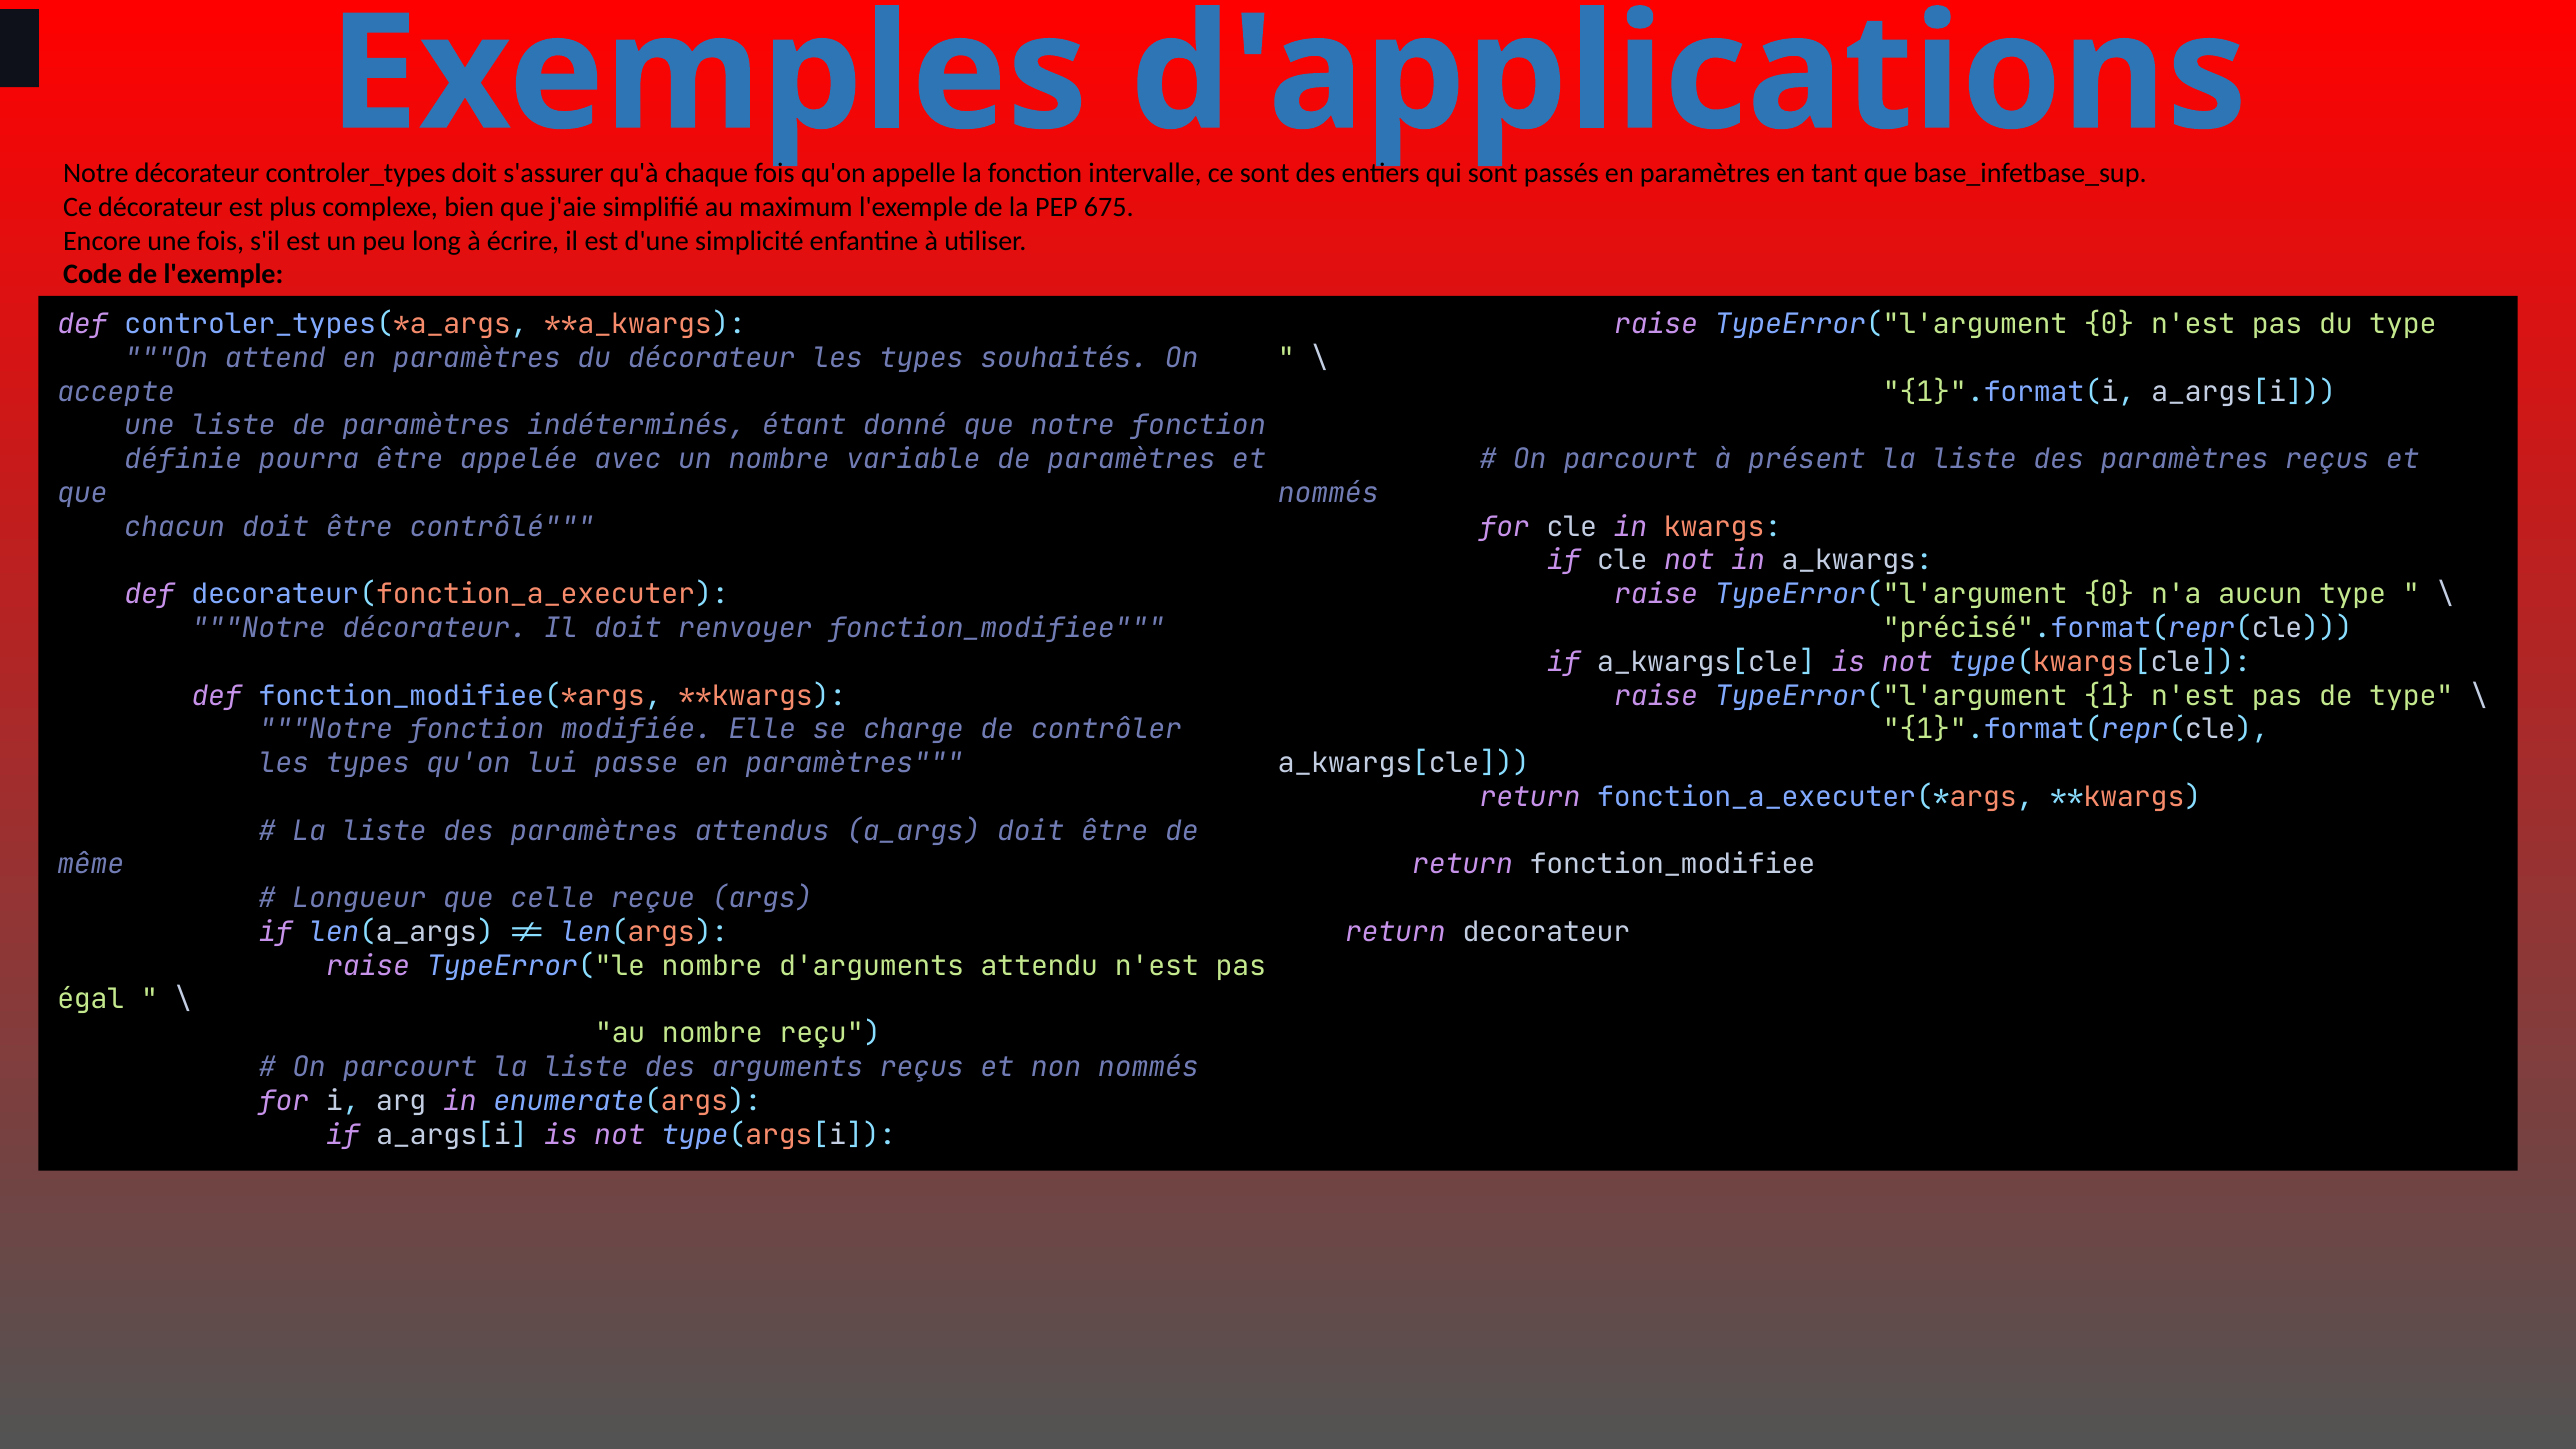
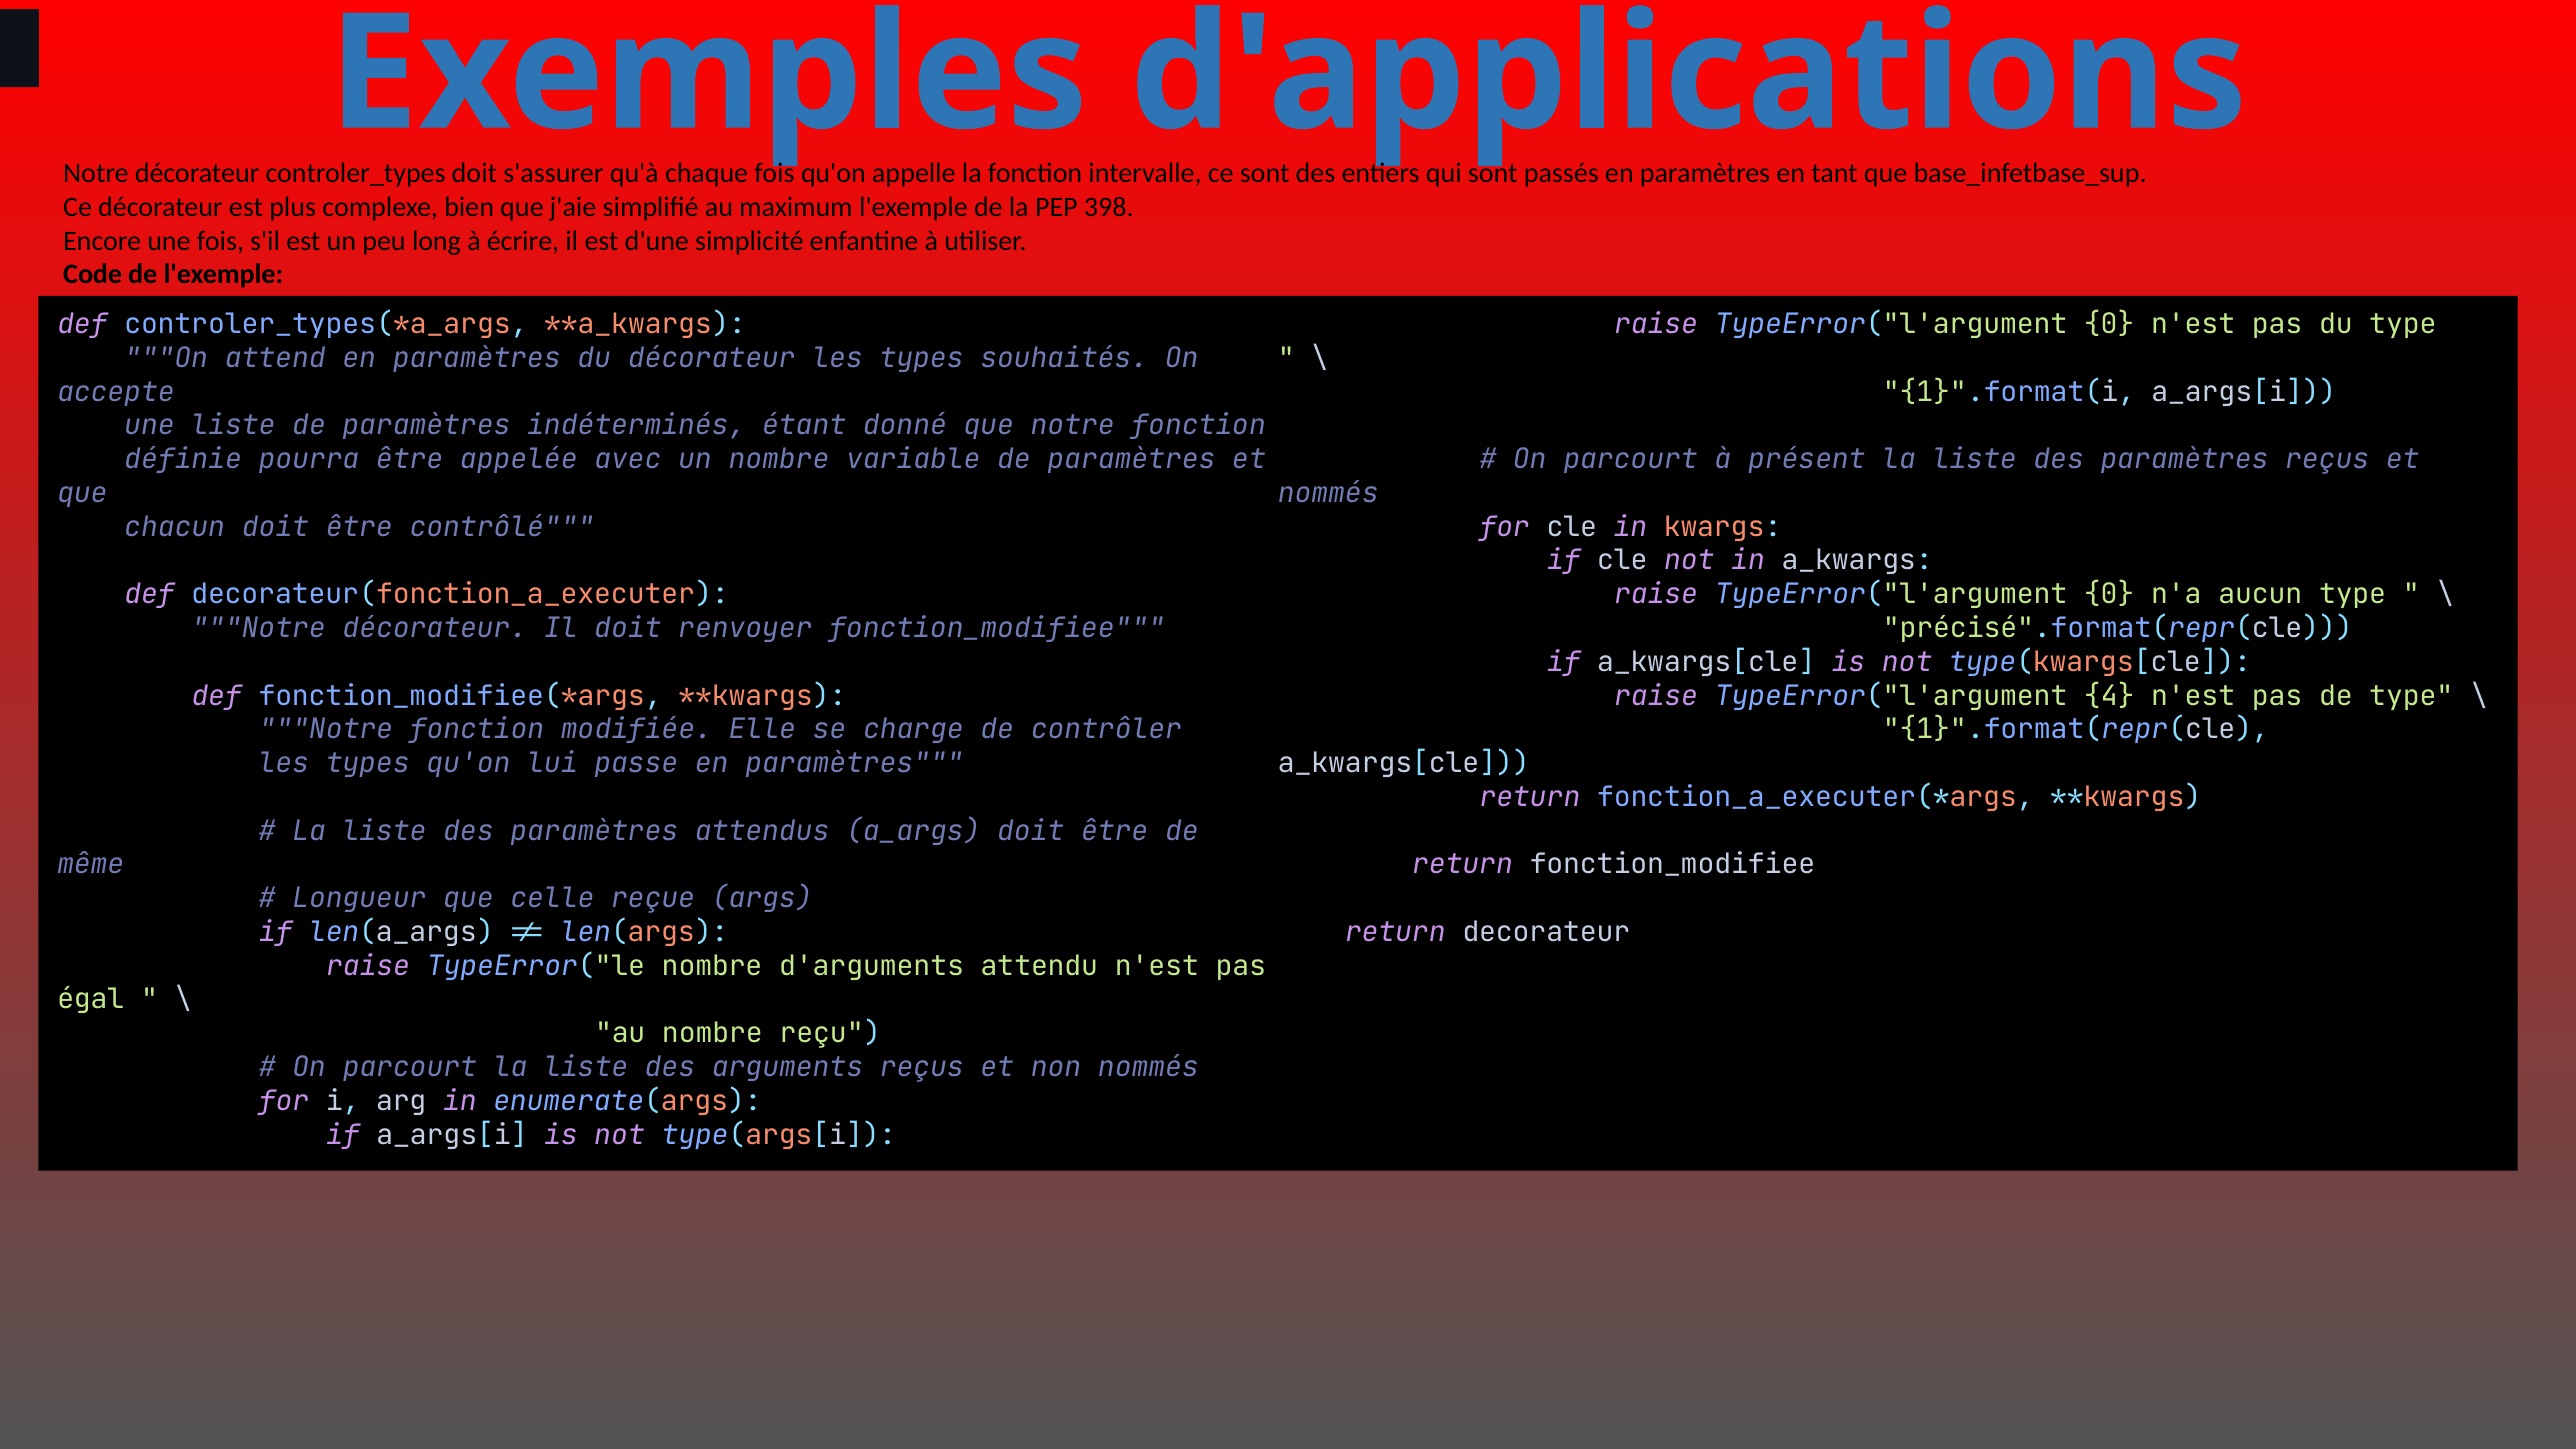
675: 675 -> 398 (1109, 207)
1: 1 -> 4 (2109, 696)
